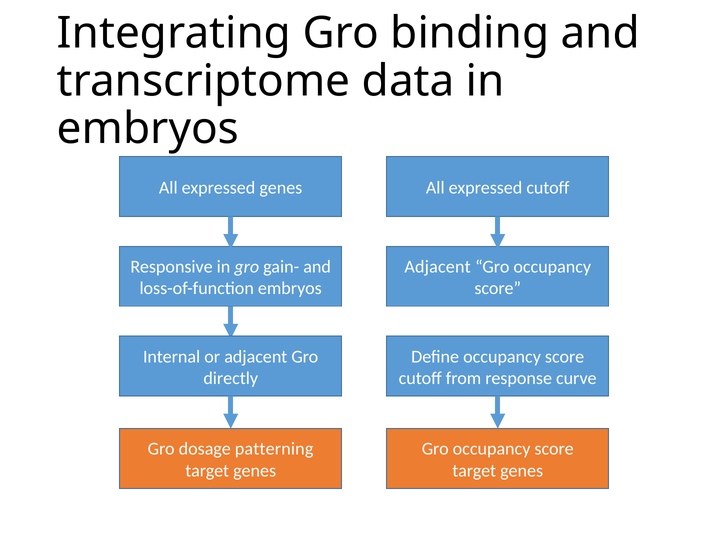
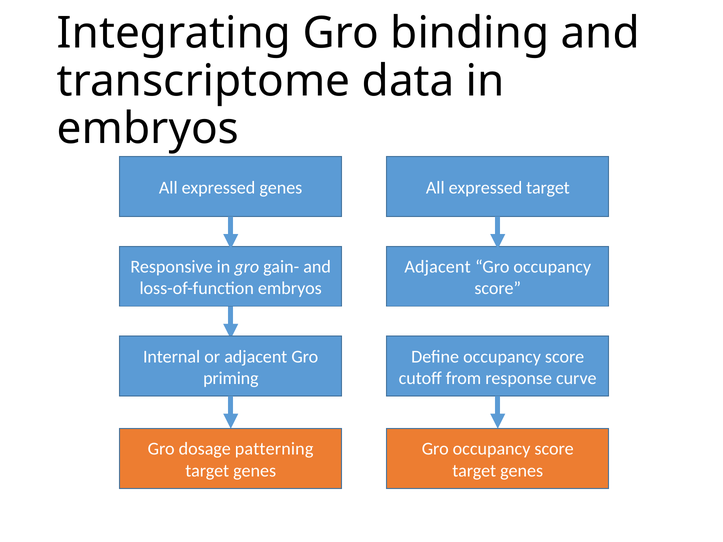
expressed cutoff: cutoff -> target (548, 188)
directly: directly -> priming (231, 378)
